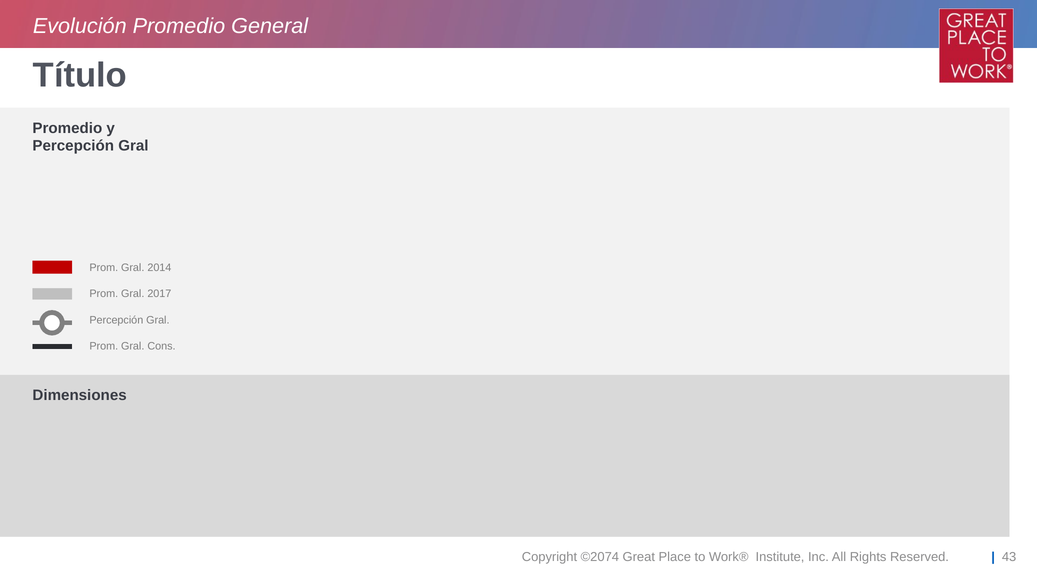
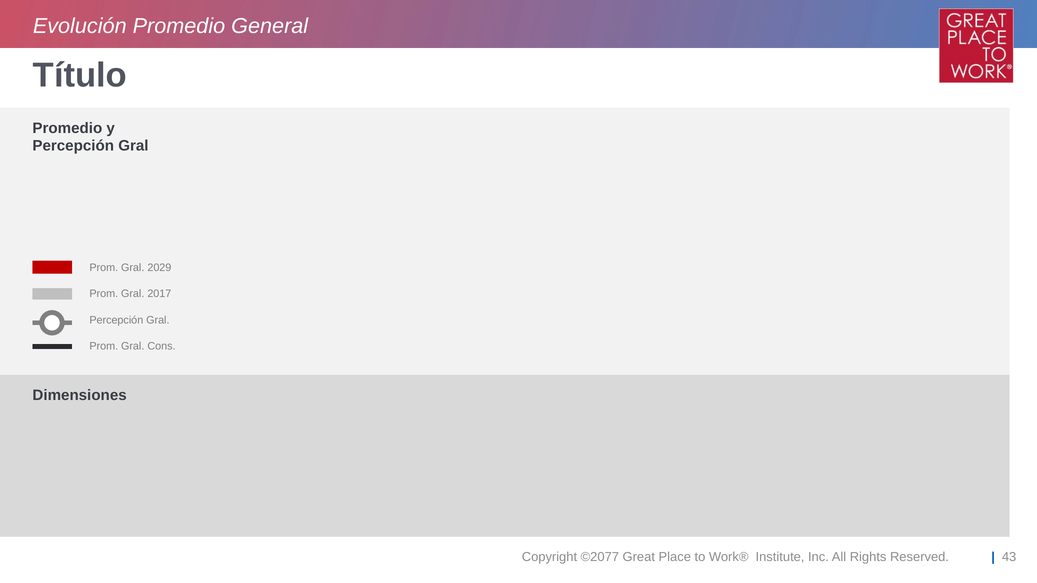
2014: 2014 -> 2029 (159, 268)
©2074: ©2074 -> ©2077 (600, 557)
